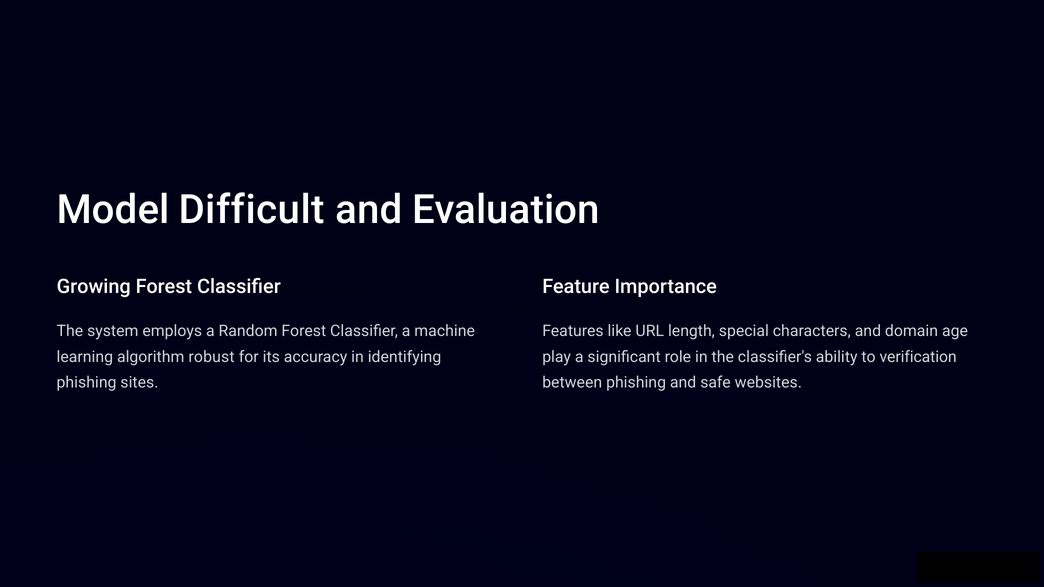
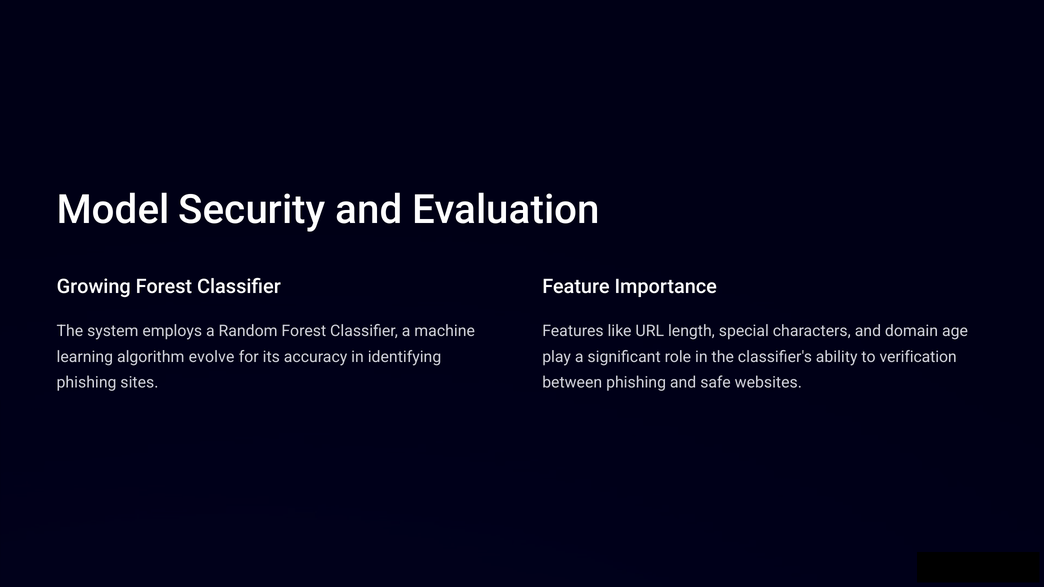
Difficult: Difficult -> Security (252, 210)
robust: robust -> evolve (212, 357)
